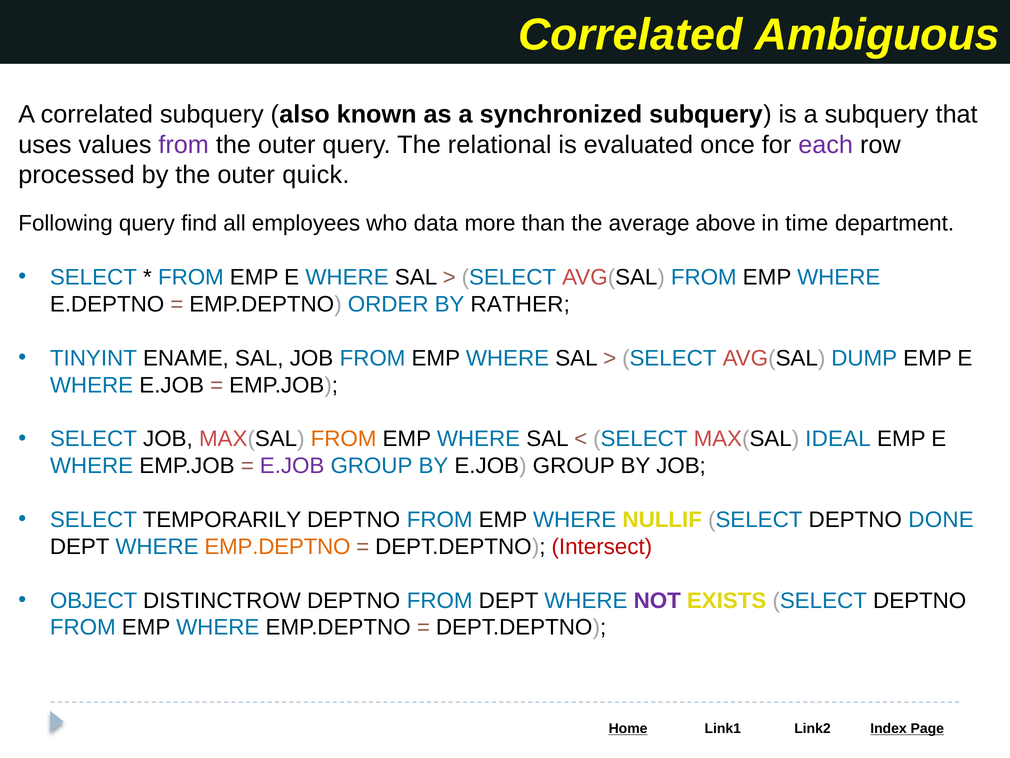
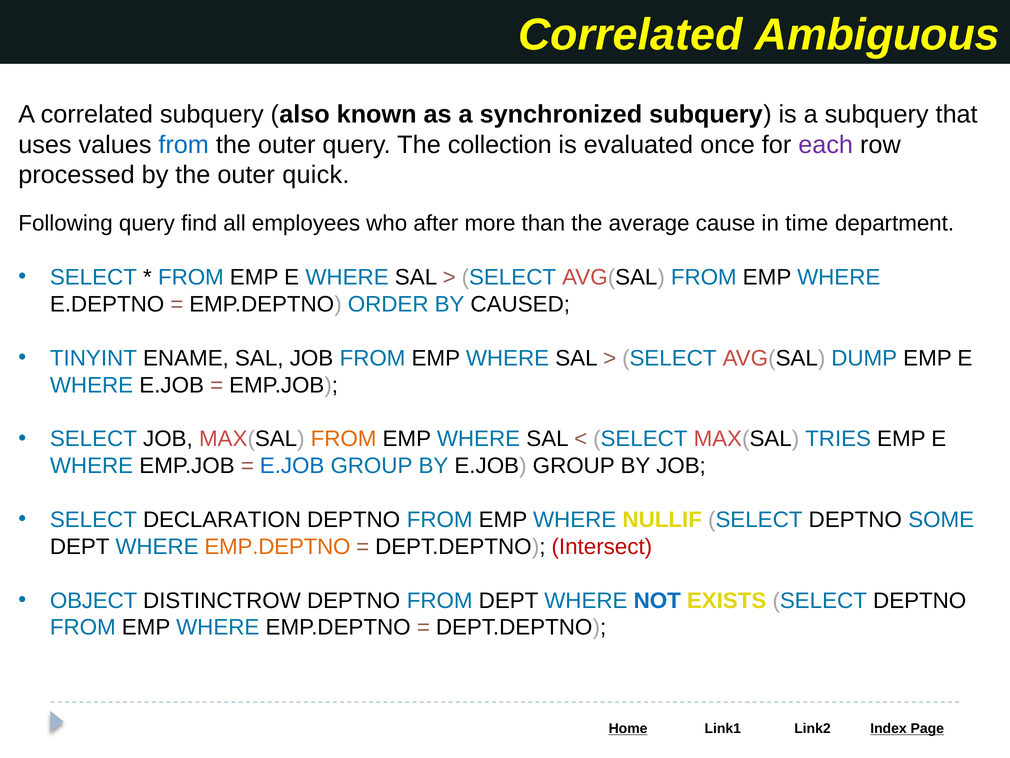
from colour: purple -> blue (184, 145)
relational: relational -> collection (500, 145)
data: data -> after (436, 223)
above: above -> cause (726, 223)
RATHER: RATHER -> CAUSED (520, 304)
IDEAL: IDEAL -> TRIES (838, 439)
E.JOB colour: purple -> blue (292, 466)
TEMPORARILY: TEMPORARILY -> DECLARATION (222, 519)
DONE: DONE -> SOME (941, 519)
NOT colour: purple -> blue (657, 600)
